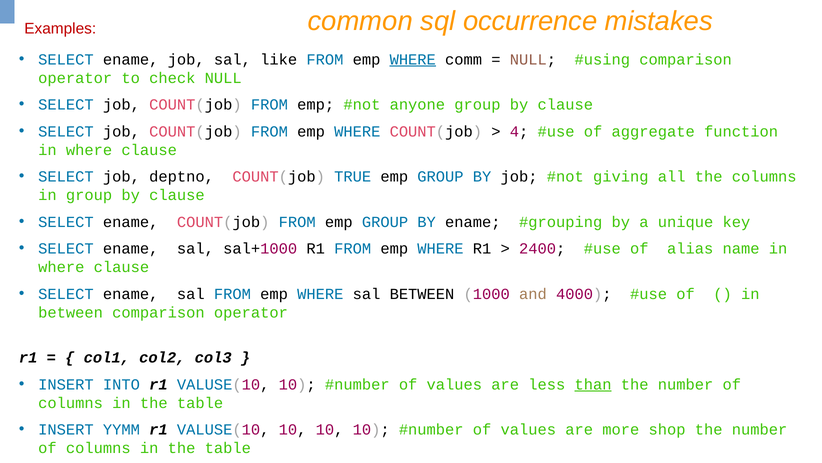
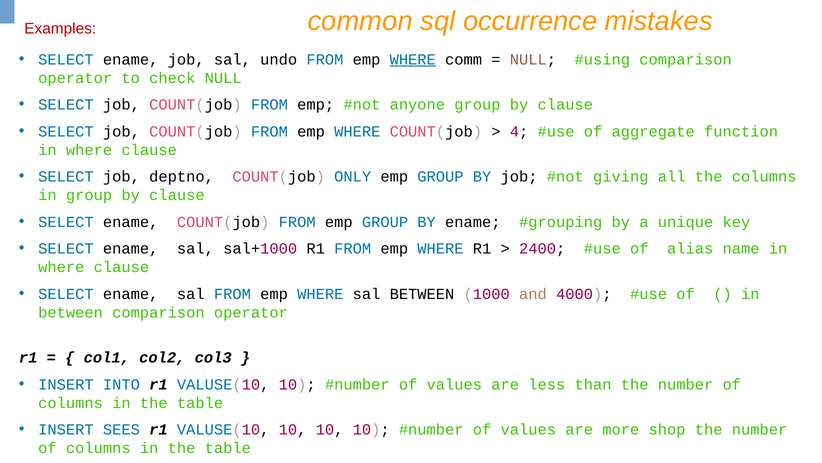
like: like -> undo (279, 59)
TRUE: TRUE -> ONLY (353, 176)
than underline: present -> none (593, 384)
YYMM: YYMM -> SEES (121, 429)
